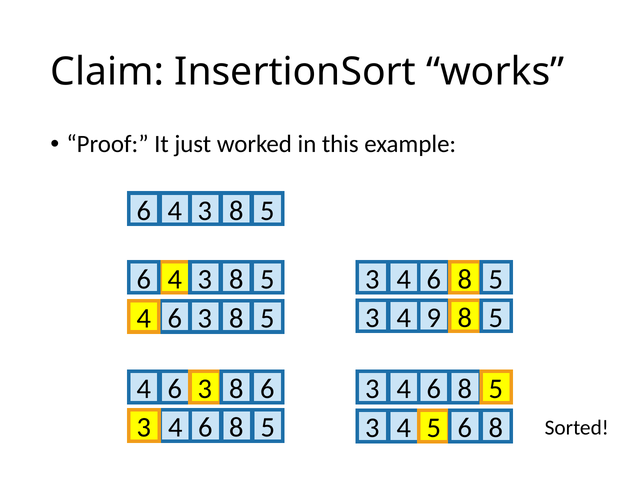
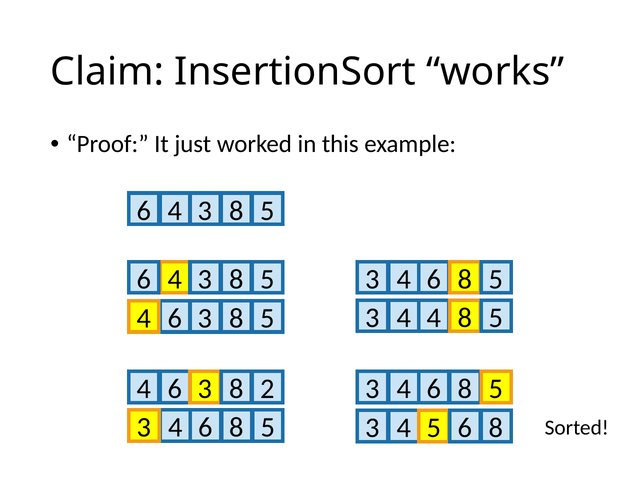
3 9: 9 -> 4 (434, 318)
8 6: 6 -> 2 (267, 389)
